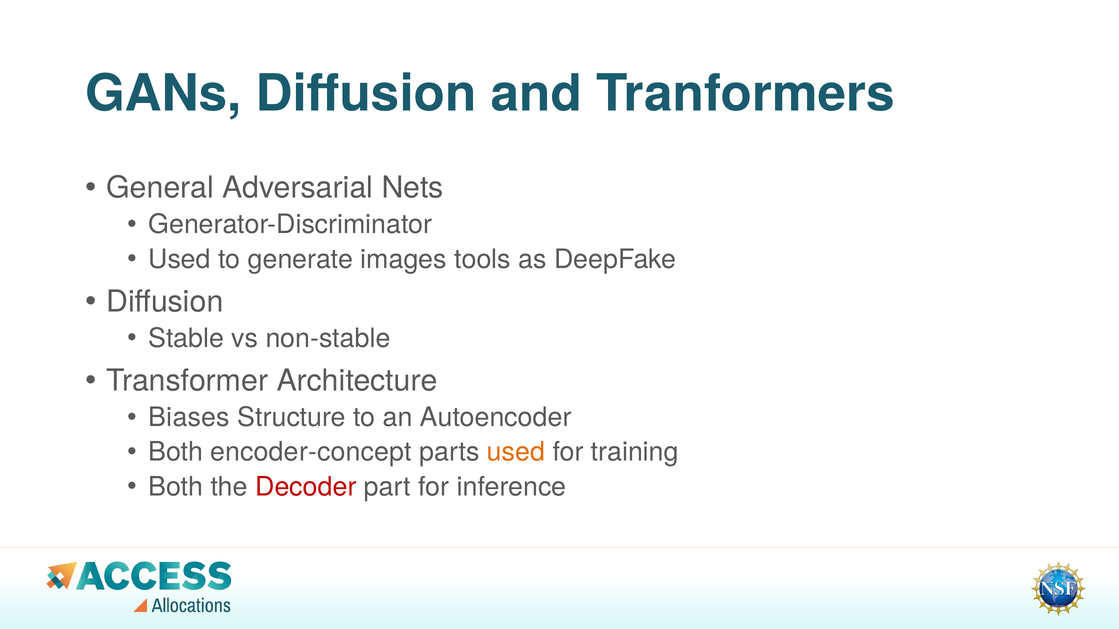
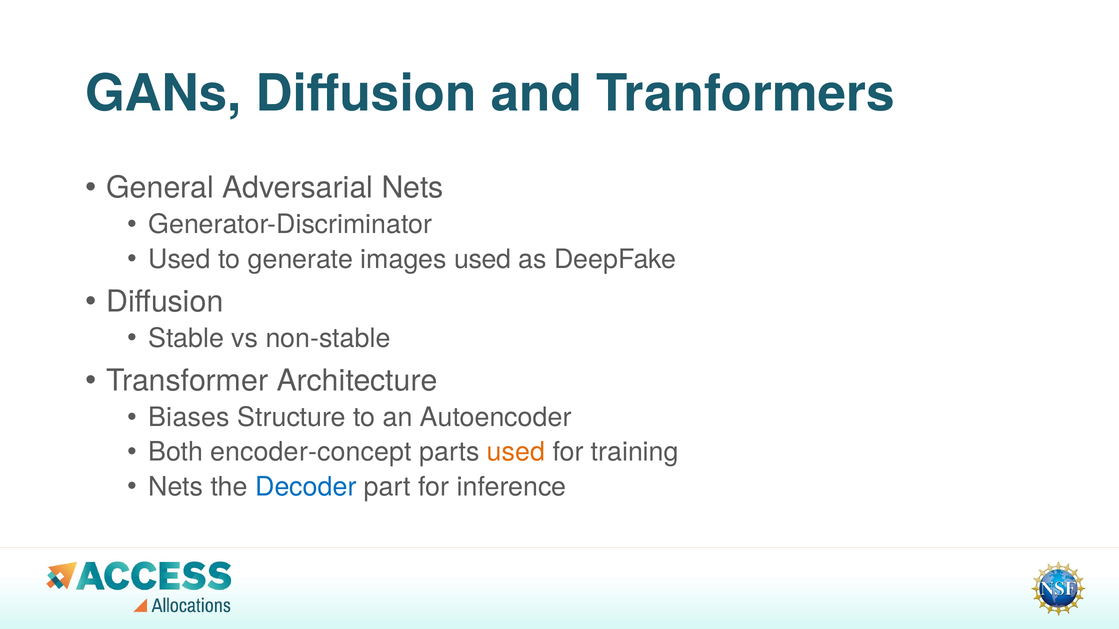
images tools: tools -> used (483, 259)
Both: Both -> Nets (176, 487)
Decoder colour: red -> blue (306, 487)
